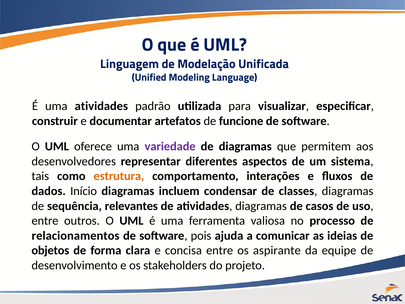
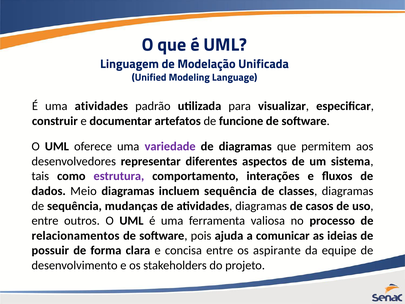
estrutura colour: orange -> purple (119, 176)
Início: Início -> Meio (84, 191)
incluem condensar: condensar -> sequência (230, 191)
relevantes: relevantes -> mudanças (131, 206)
objetos: objetos -> possuir (50, 250)
